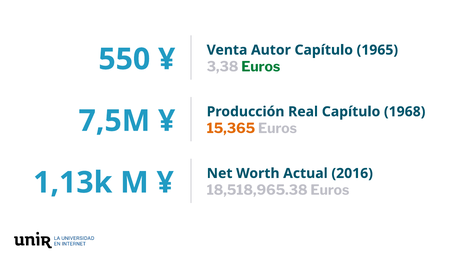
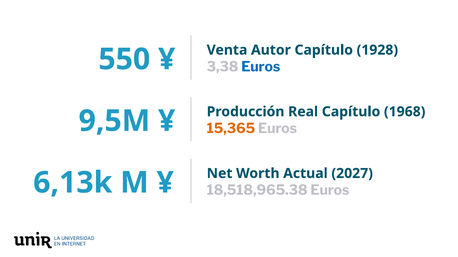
1965: 1965 -> 1928 (377, 50)
Euros colour: green -> blue (261, 67)
7,5M: 7,5M -> 9,5M (114, 121)
2016: 2016 -> 2027 (352, 174)
1,13k: 1,13k -> 6,13k (73, 183)
